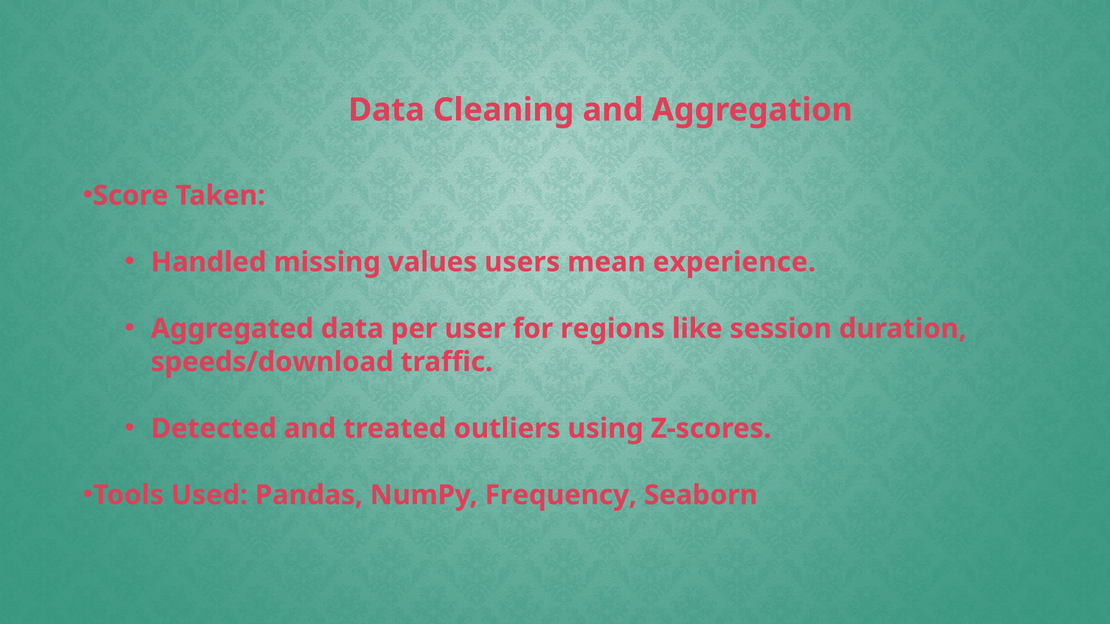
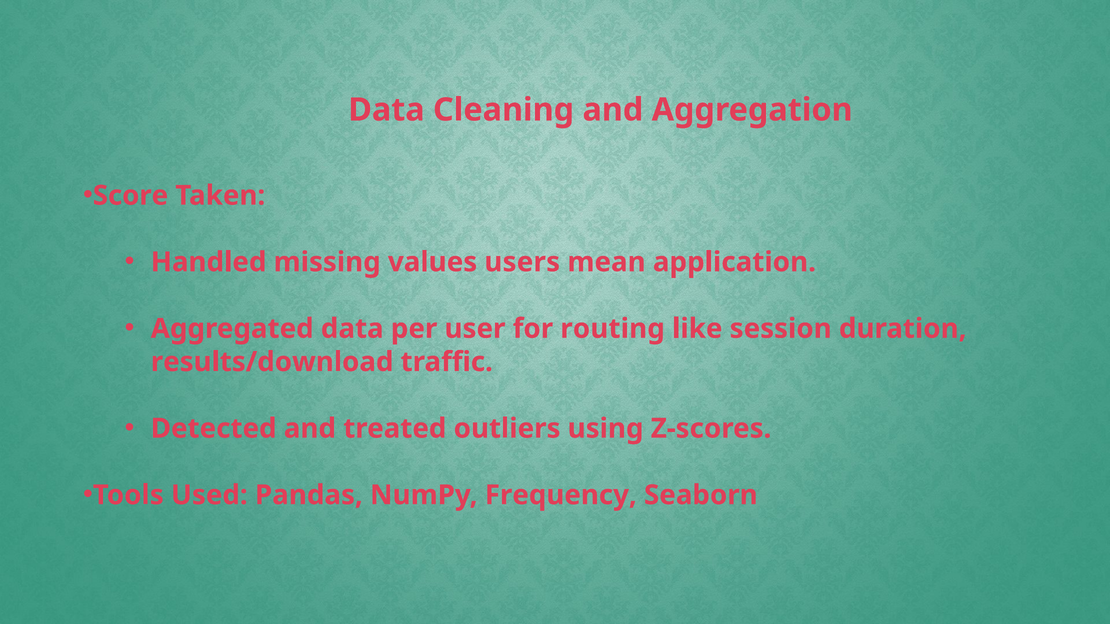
experience: experience -> application (734, 262)
regions: regions -> routing (613, 329)
speeds/download: speeds/download -> results/download (272, 362)
